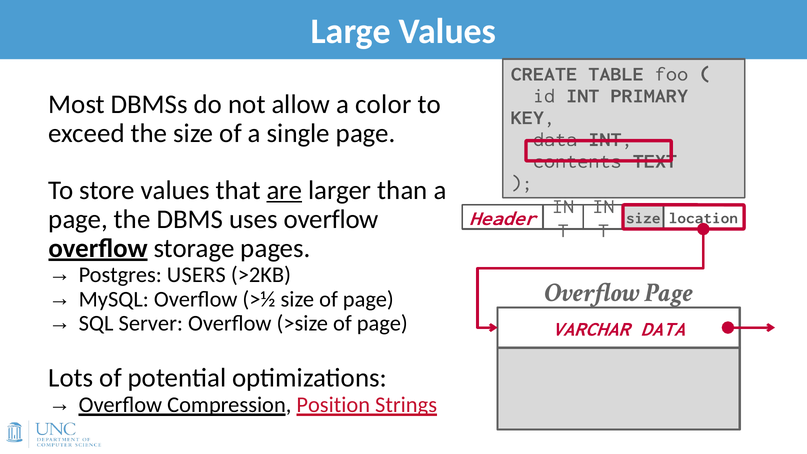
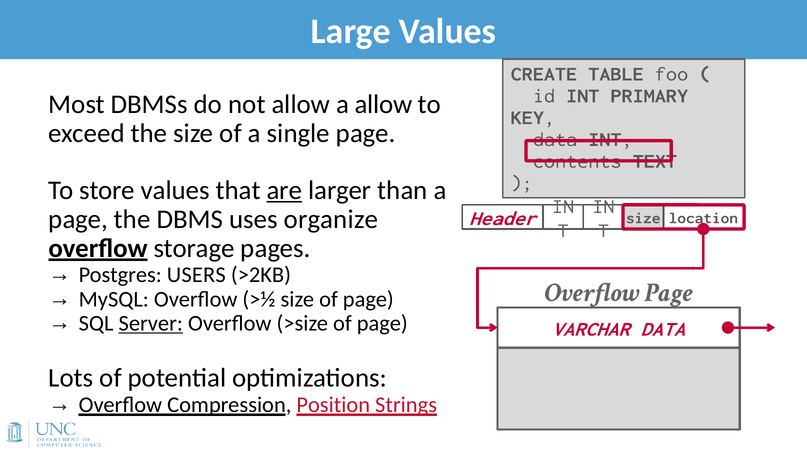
a color: color -> allow (384, 104)
uses overflow: overflow -> organize (331, 219)
Server underline: none -> present (151, 323)
